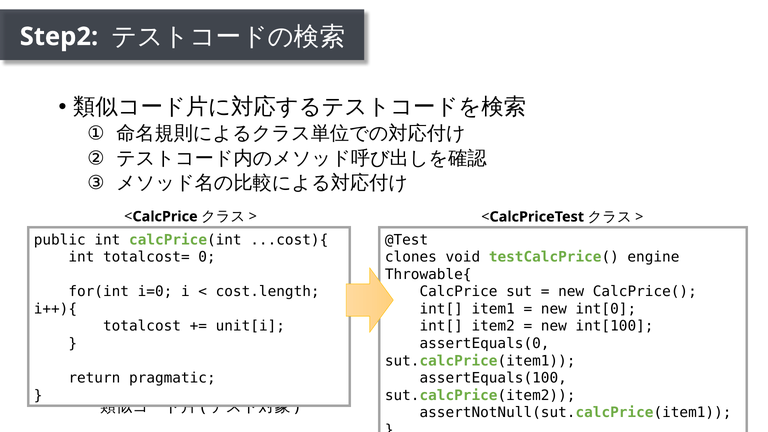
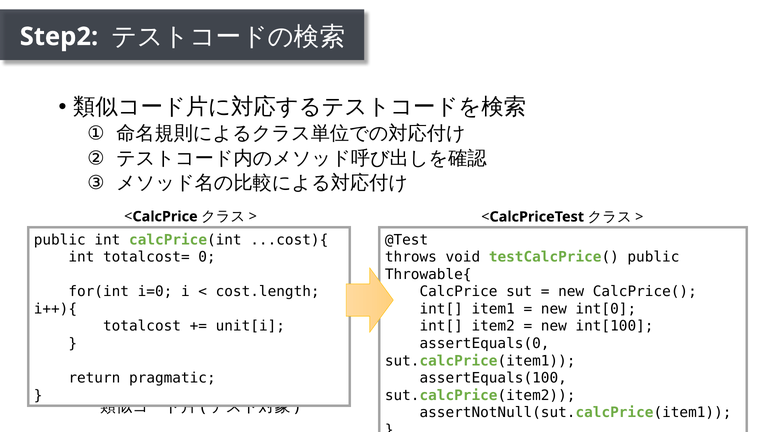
clones: clones -> throws (411, 257)
testCalcPrice( engine: engine -> public (653, 257)
